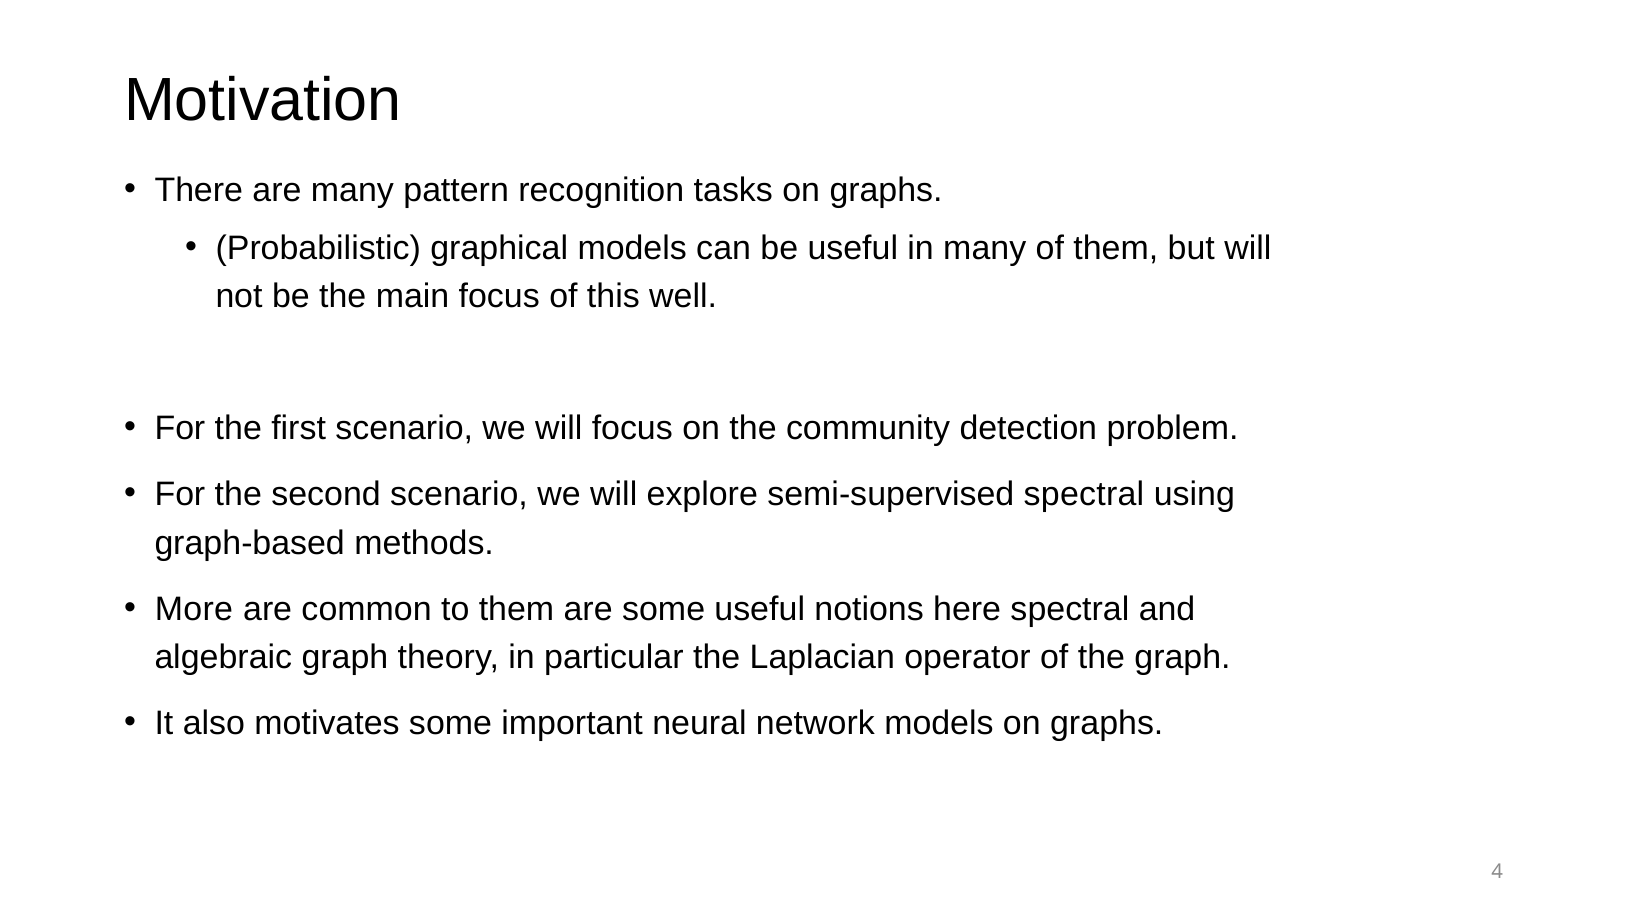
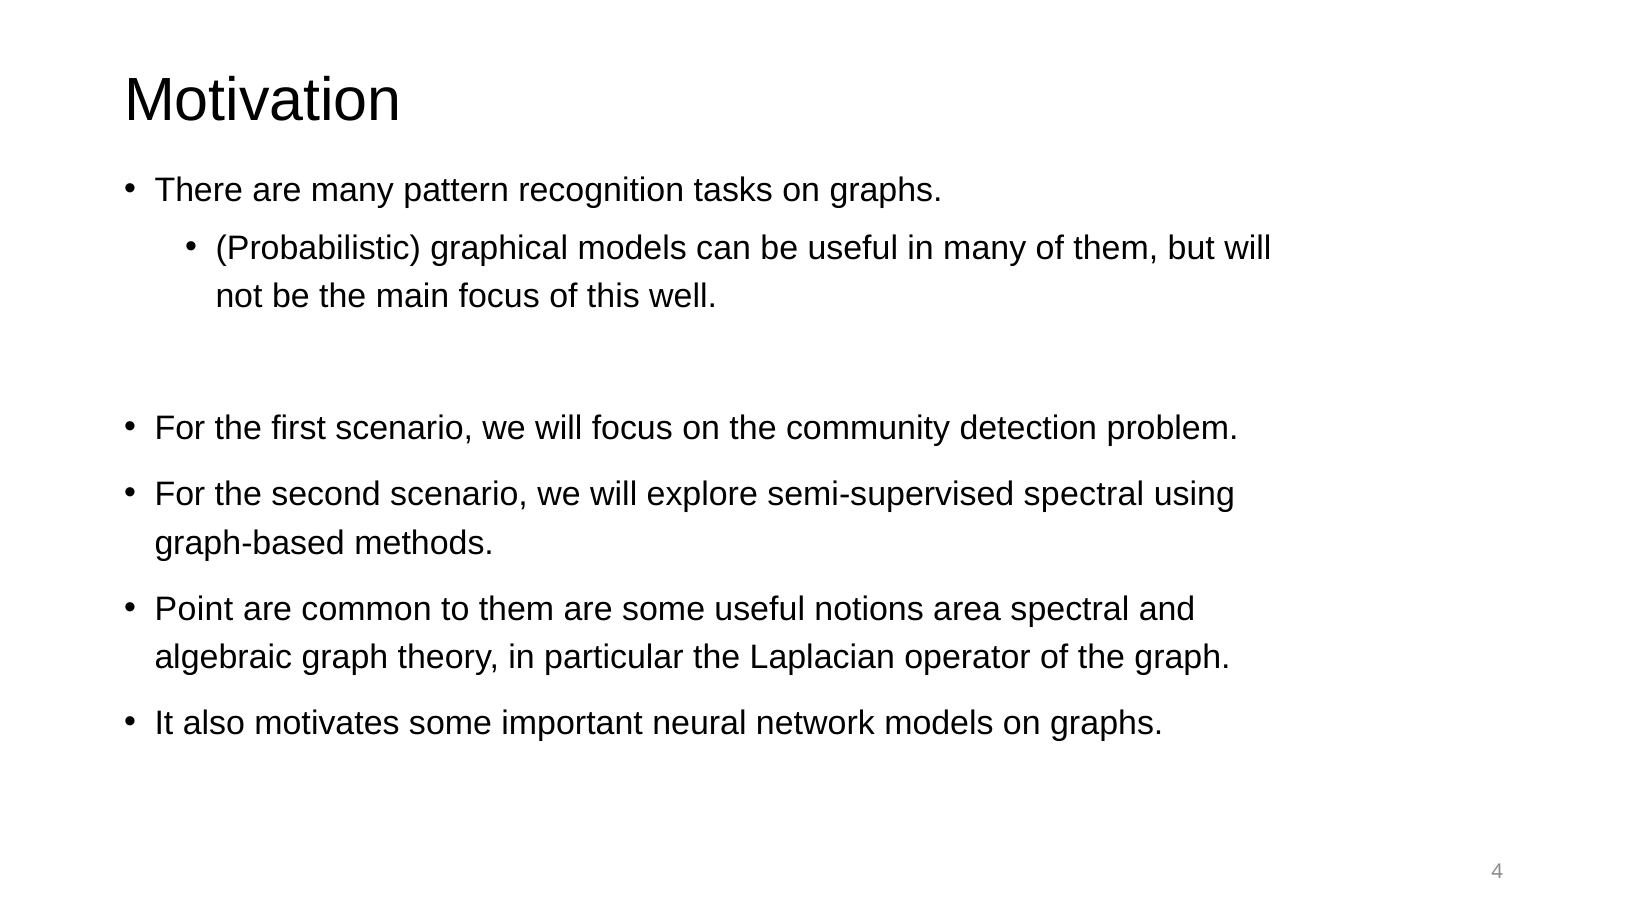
More: More -> Point (194, 609)
here: here -> area (967, 609)
